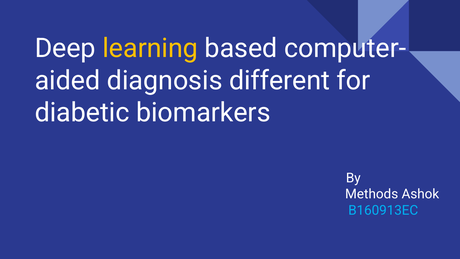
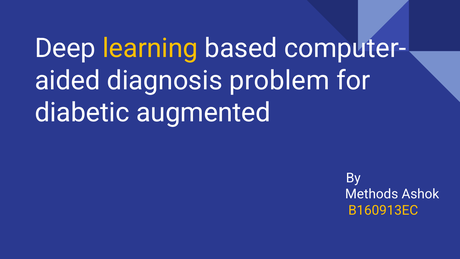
different: different -> problem (279, 80)
biomarkers: biomarkers -> augmented (203, 113)
B160913EC colour: light blue -> yellow (383, 210)
